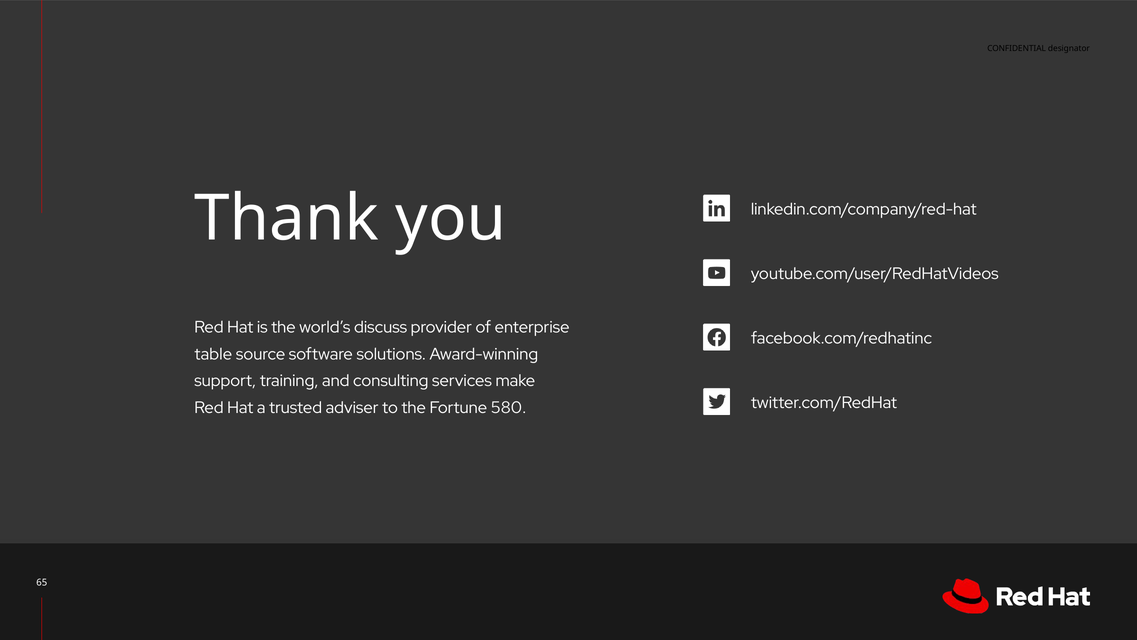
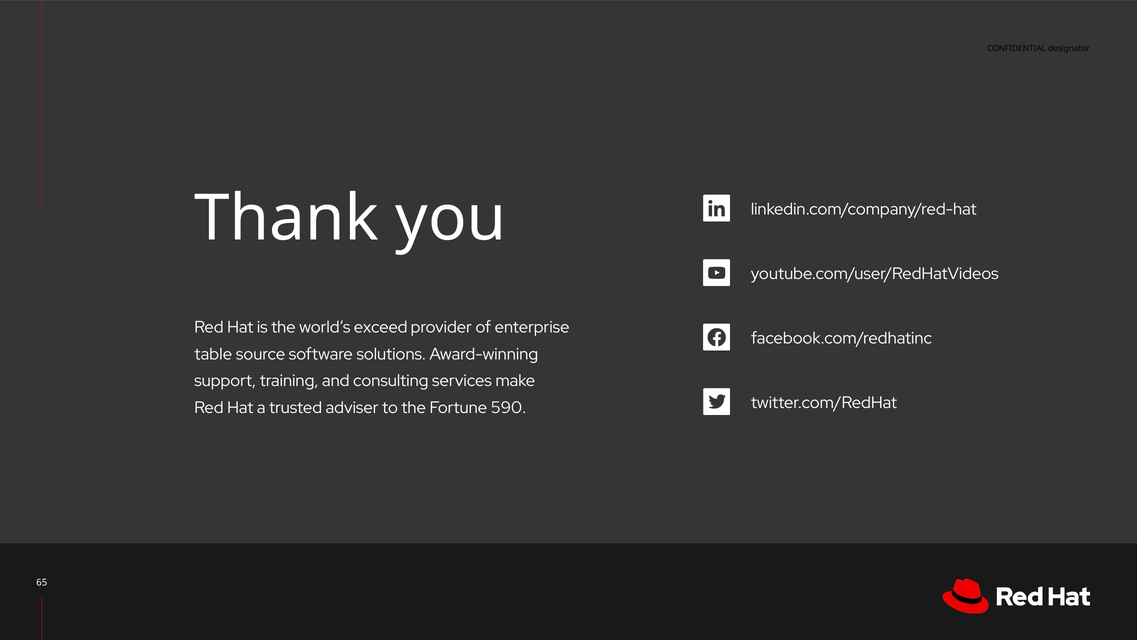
discuss: discuss -> exceed (381, 327)
580: 580 -> 590 (509, 408)
